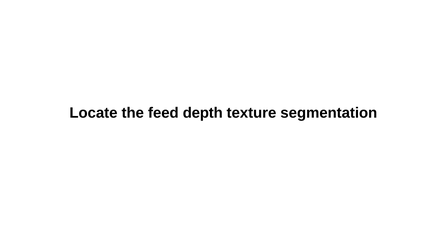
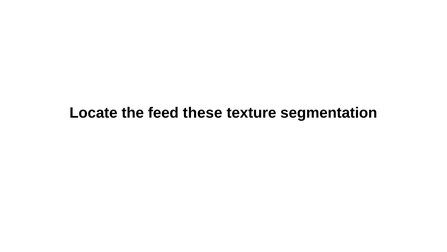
depth: depth -> these (203, 113)
